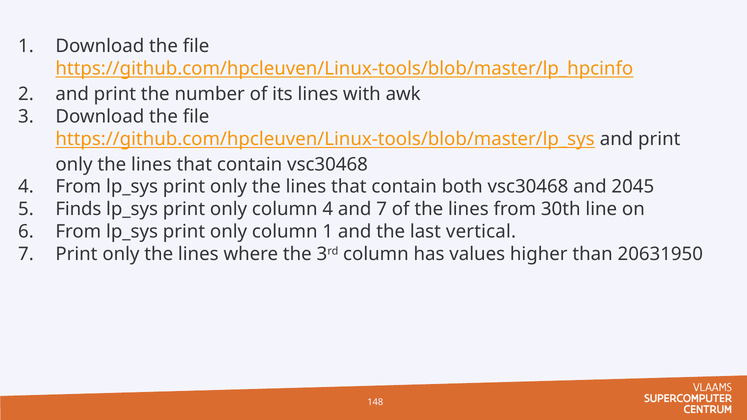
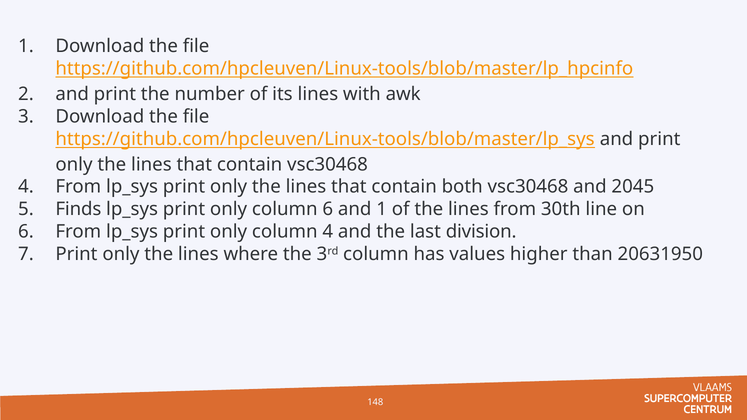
column 4: 4 -> 6 (328, 209)
and 7: 7 -> 1 (382, 209)
column 1: 1 -> 4 (328, 232)
vertical: vertical -> division (481, 232)
